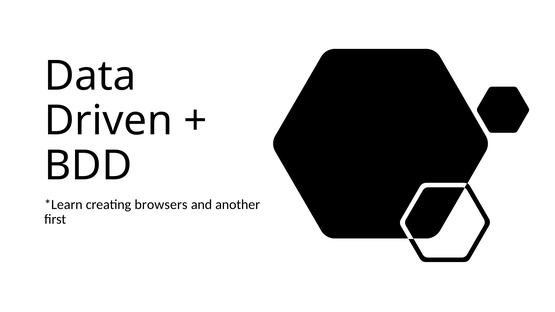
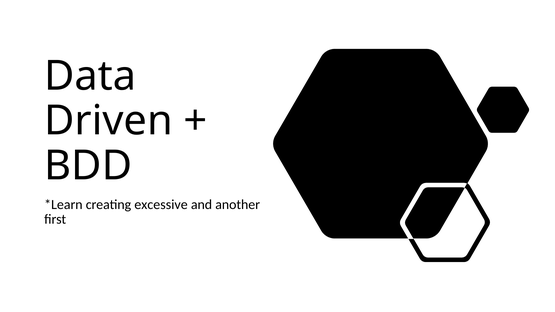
browsers: browsers -> excessive (161, 205)
